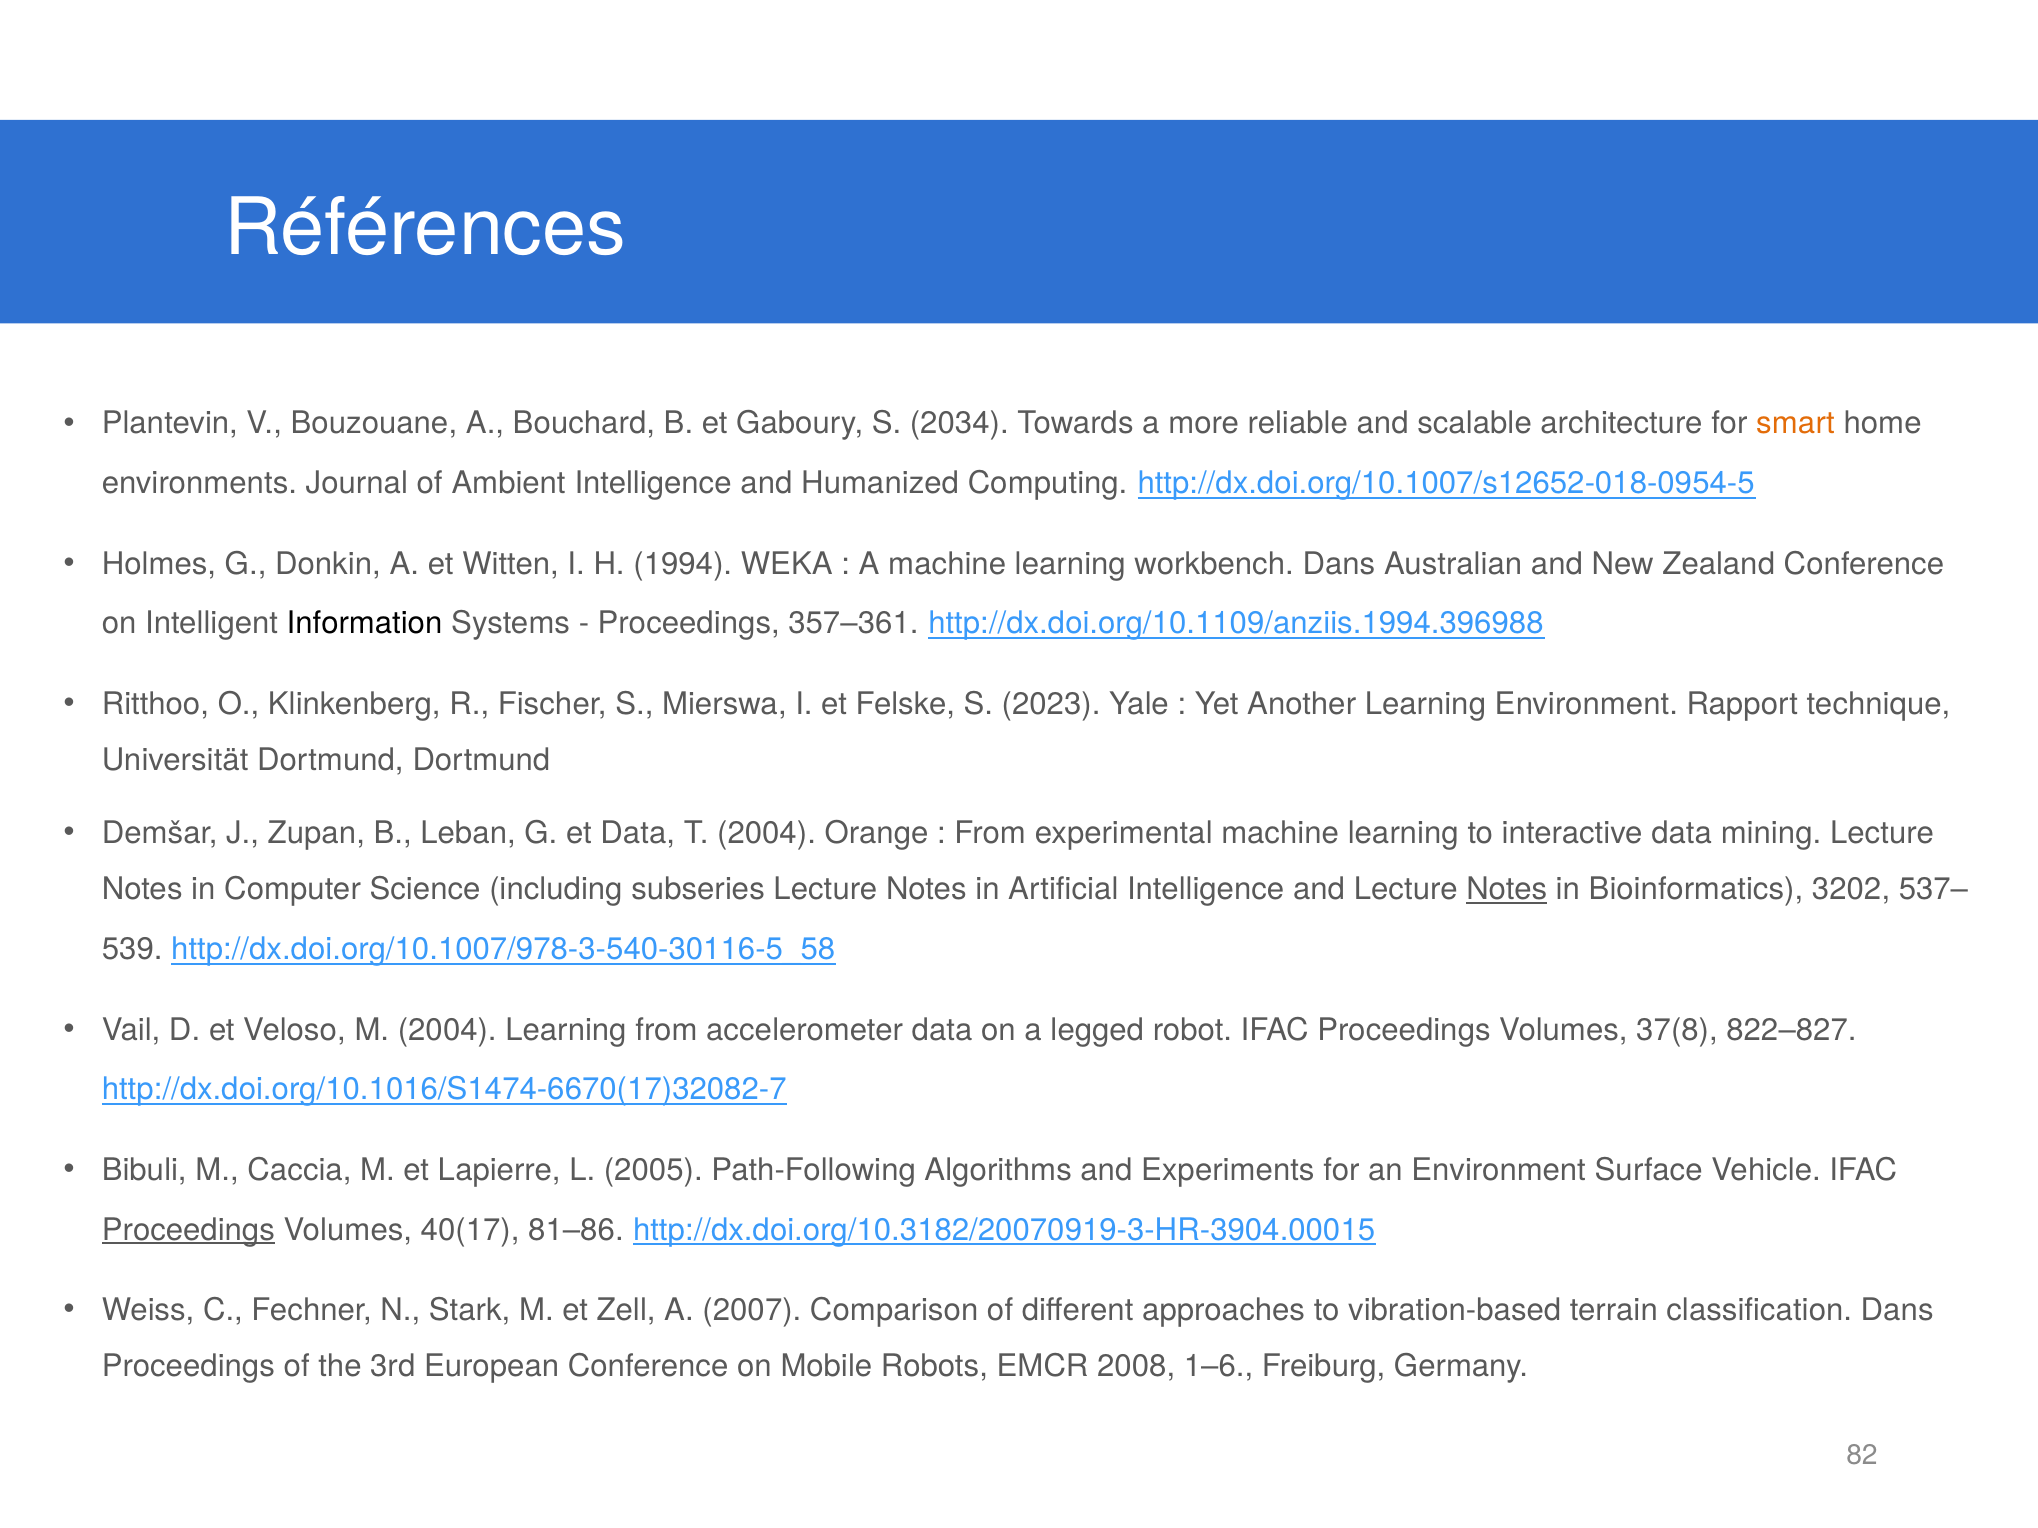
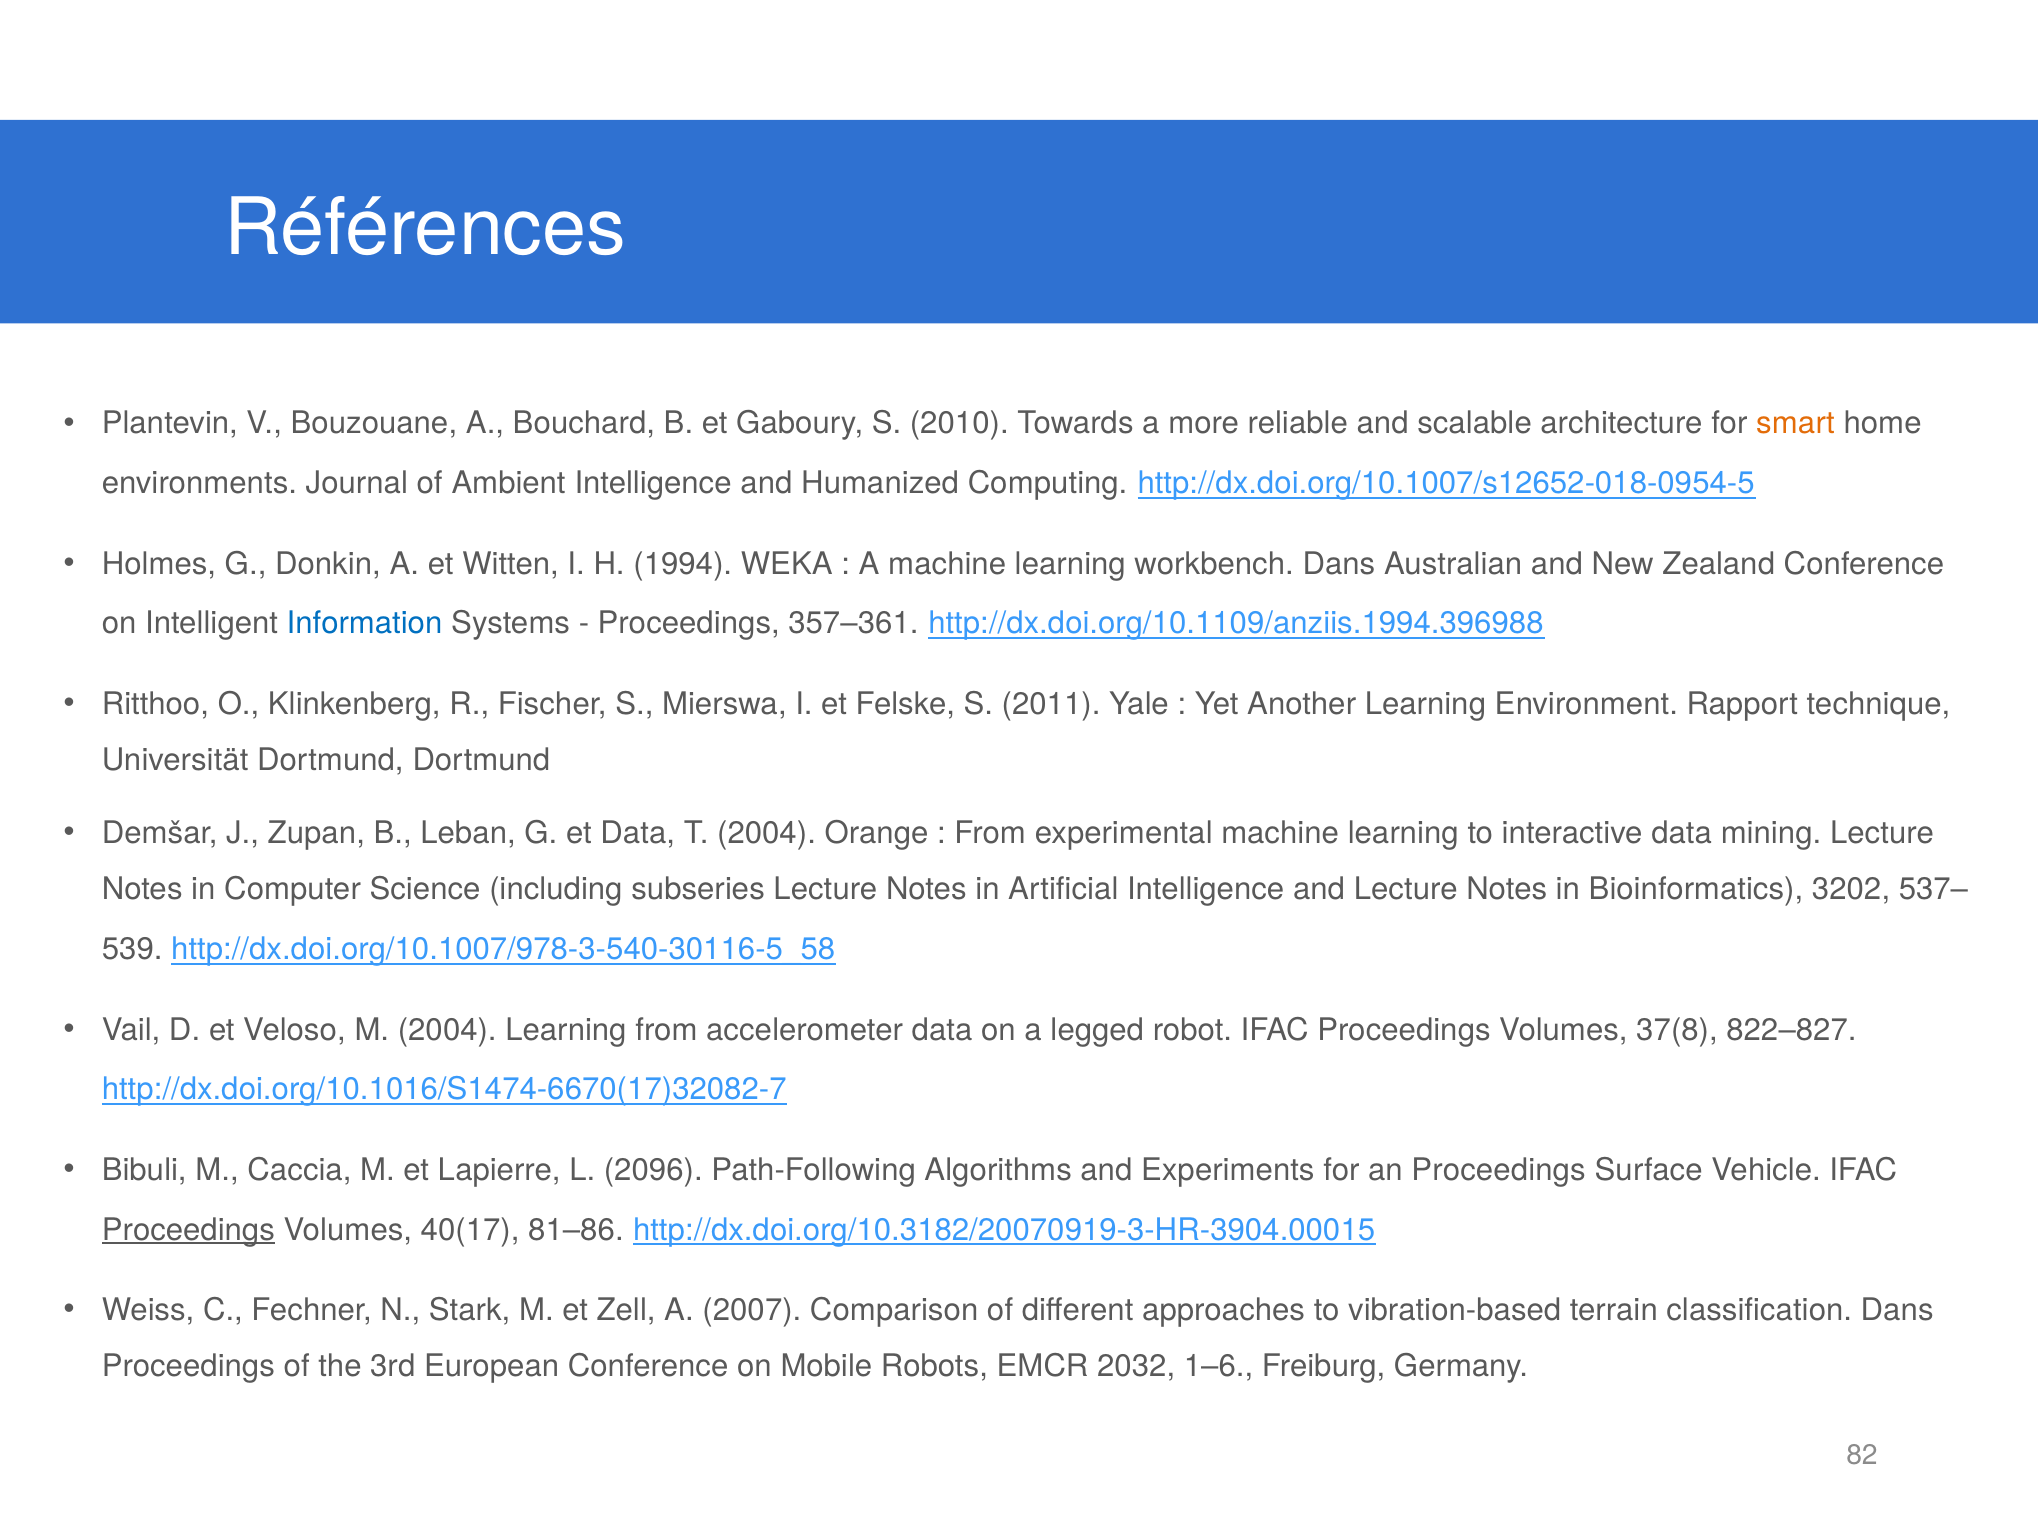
2034: 2034 -> 2010 (959, 424)
Information colour: black -> blue (364, 624)
2023: 2023 -> 2011 (1051, 704)
Notes underline: present -> none (1507, 890)
2005: 2005 -> 2096 (653, 1170)
an Environment: Environment -> Proceedings (1499, 1170)
2008: 2008 -> 2032 (1136, 1367)
